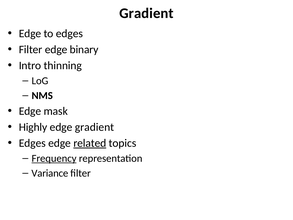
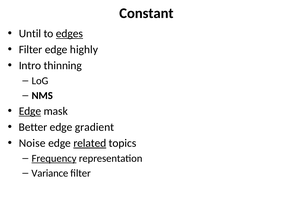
Gradient: Gradient -> Constant (146, 13)
Edge: Edge -> Until (30, 34)
edges underline: none -> present (69, 34)
binary: binary -> highly (84, 49)
Edge underline: none -> present (30, 111)
Highly: Highly -> Better (33, 127)
Edges: Edges -> Noise (32, 143)
